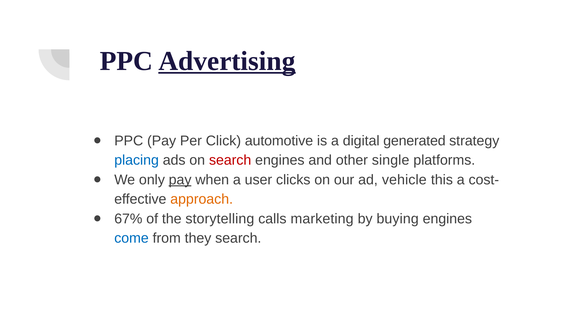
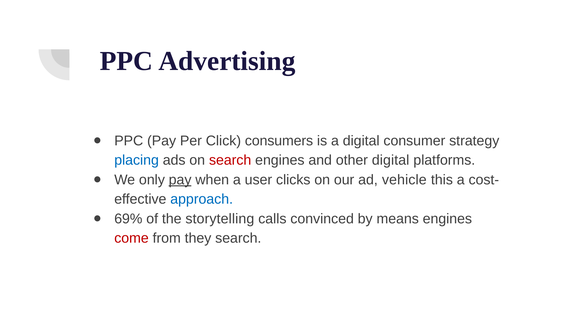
Advertising underline: present -> none (227, 61)
automotive: automotive -> consumers (279, 140)
generated: generated -> consumer (414, 140)
other single: single -> digital (391, 160)
approach colour: orange -> blue (202, 199)
67%: 67% -> 69% (128, 218)
marketing: marketing -> convinced (322, 218)
buying: buying -> means (398, 218)
come colour: blue -> red (131, 238)
